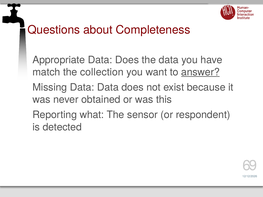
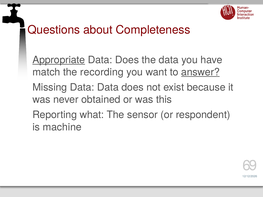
Appropriate underline: none -> present (59, 60)
collection: collection -> recording (102, 72)
detected: detected -> machine (62, 127)
